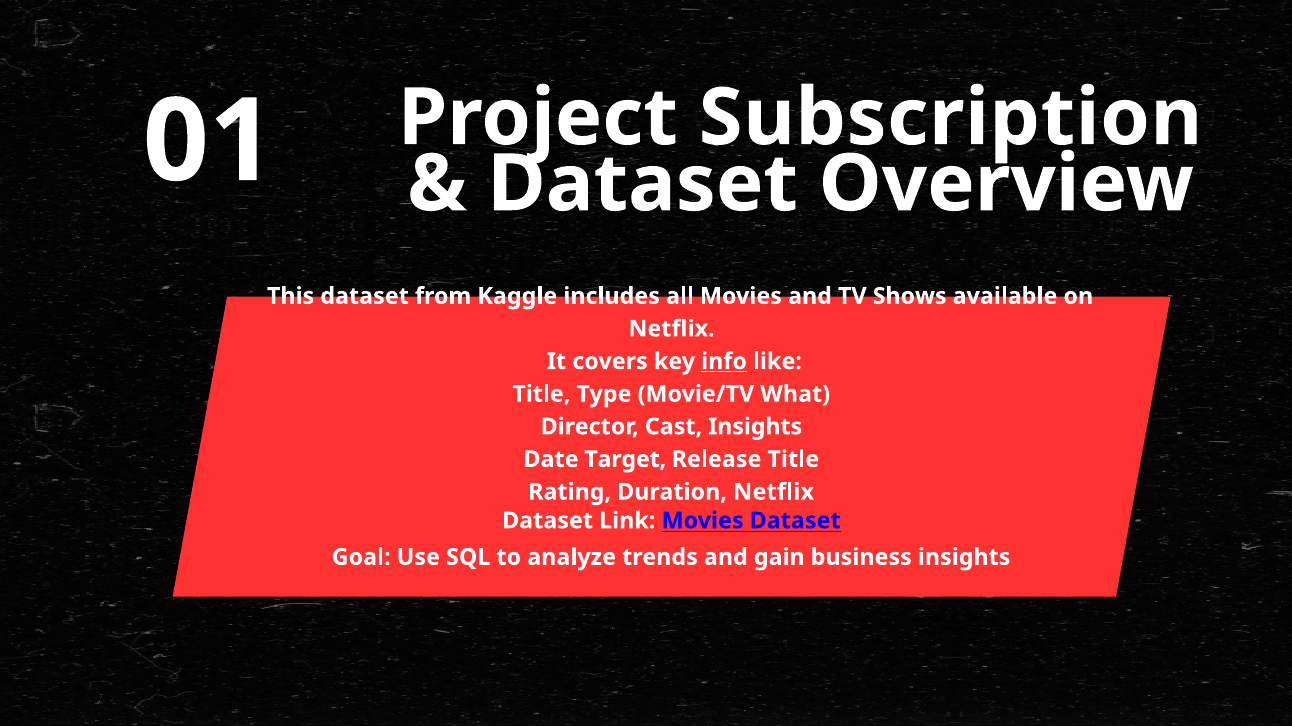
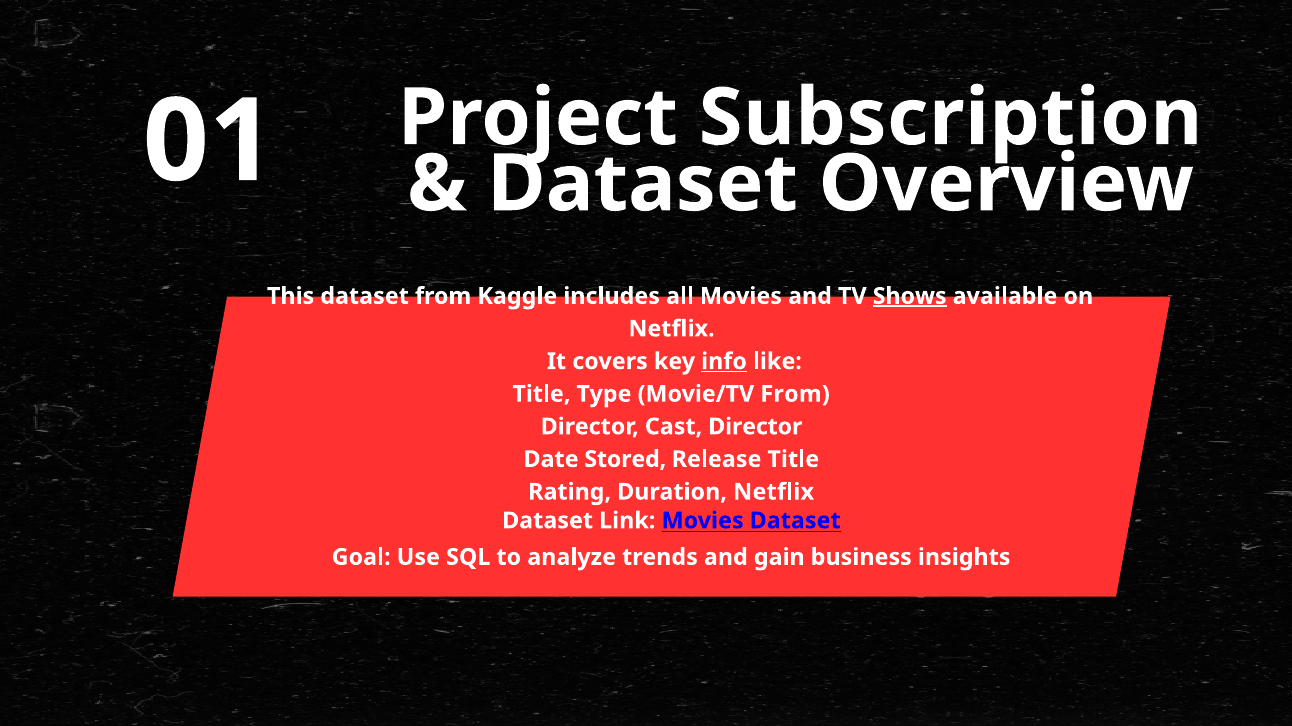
Shows underline: none -> present (910, 296)
Movie/TV What: What -> From (795, 394)
Cast Insights: Insights -> Director (755, 427)
Target: Target -> Stored (625, 460)
